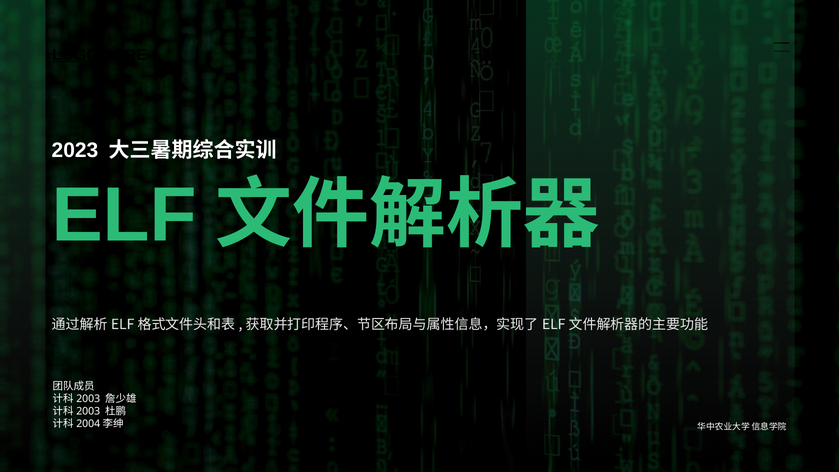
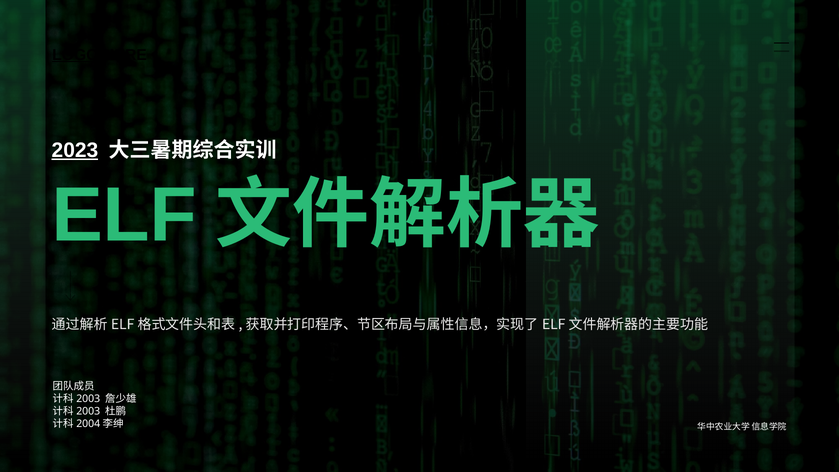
2023 underline: none -> present (75, 150)
